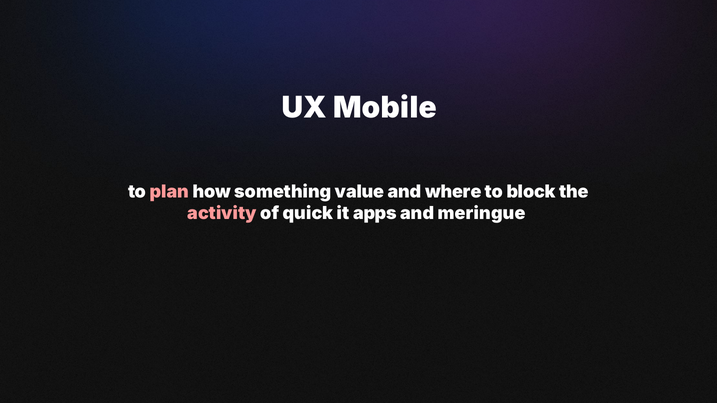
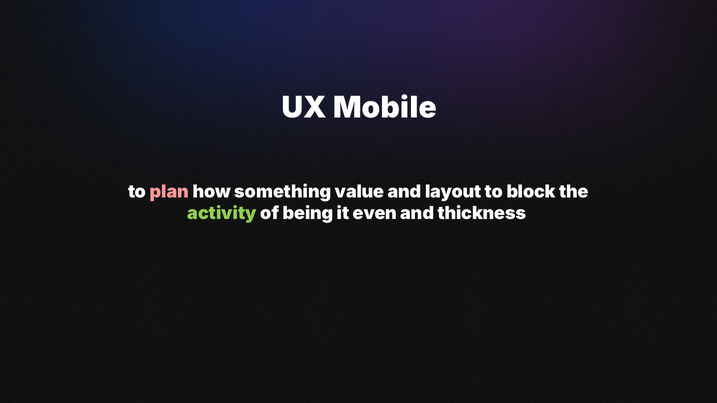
where: where -> layout (453, 192)
activity colour: pink -> light green (222, 213)
quick: quick -> being (308, 213)
apps: apps -> even (375, 213)
meringue: meringue -> thickness (482, 213)
